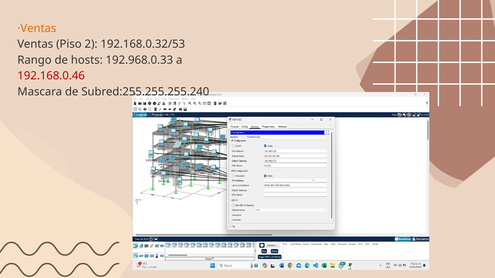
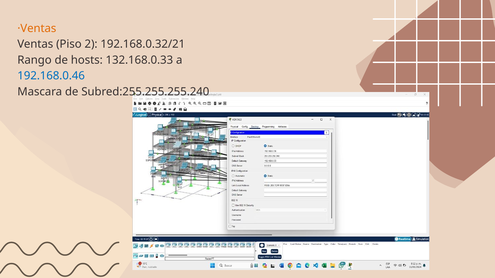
192.168.0.32/53: 192.168.0.32/53 -> 192.168.0.32/21 (143, 44)
192.968.0.33: 192.968.0.33 -> 132.168.0.33 (139, 60)
192.168.0.46 colour: red -> blue (51, 76)
